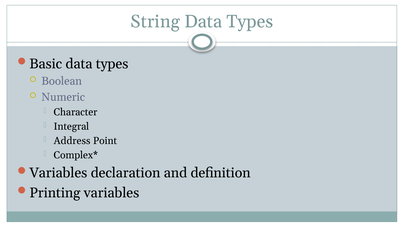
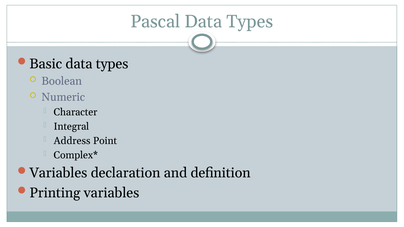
String: String -> Pascal (155, 22)
